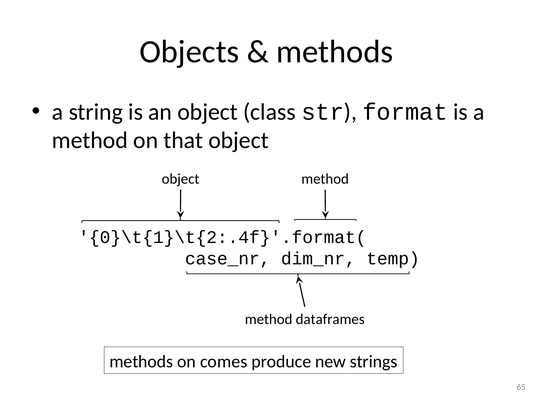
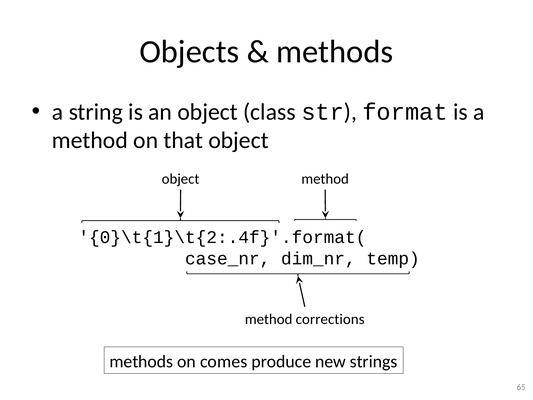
dataframes: dataframes -> corrections (330, 319)
